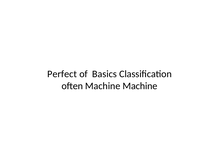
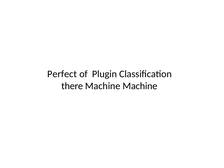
Basics: Basics -> Plugin (105, 74)
often: often -> there (72, 86)
